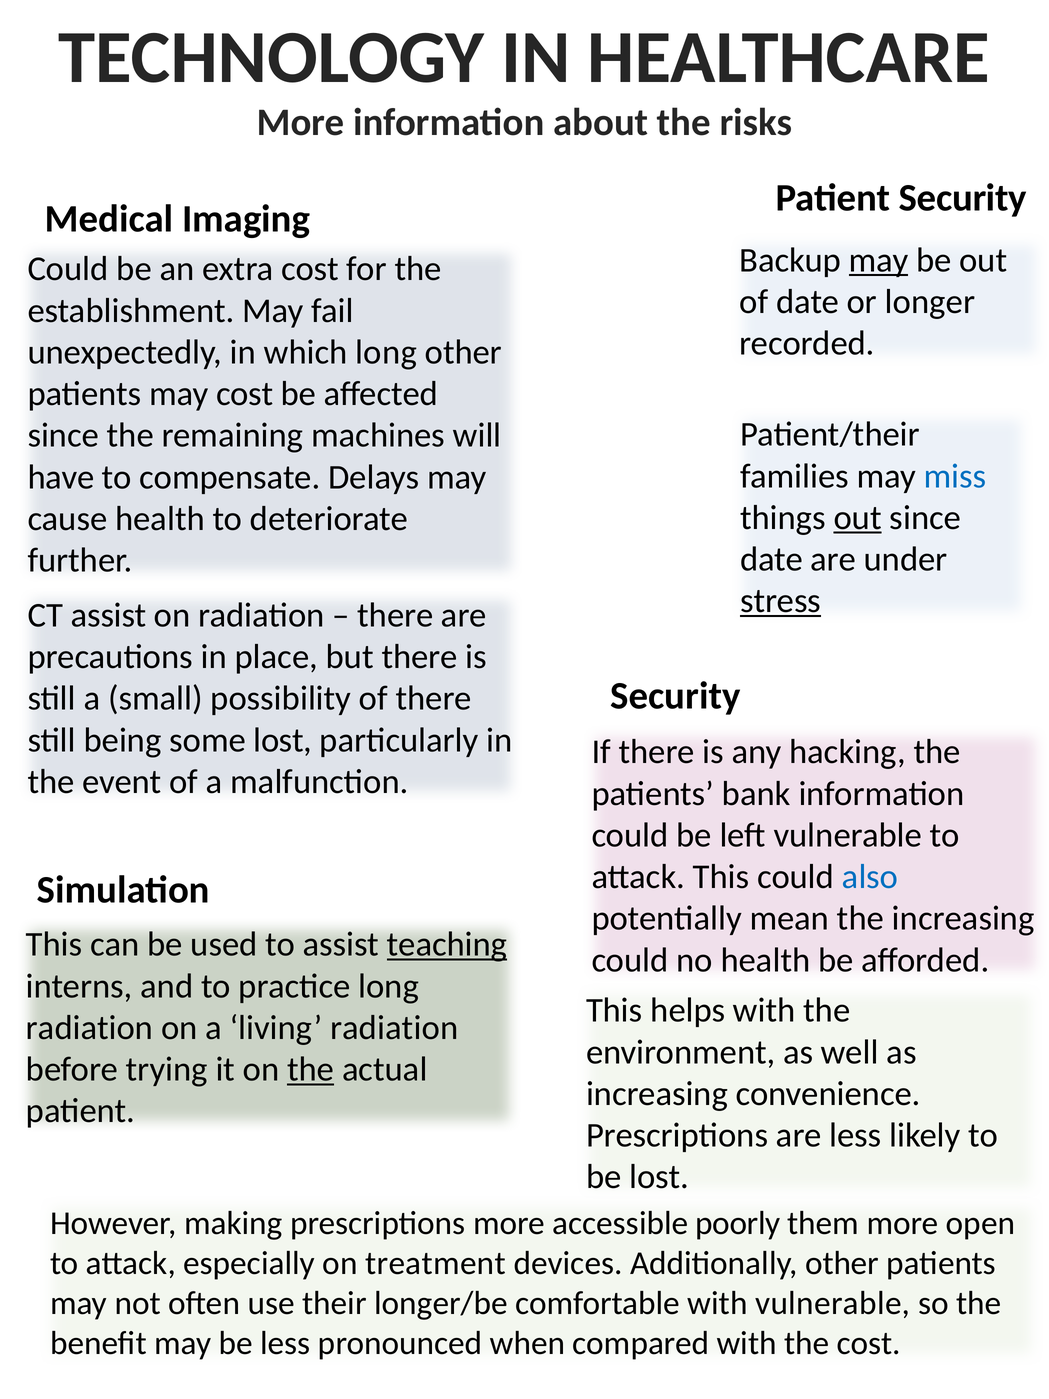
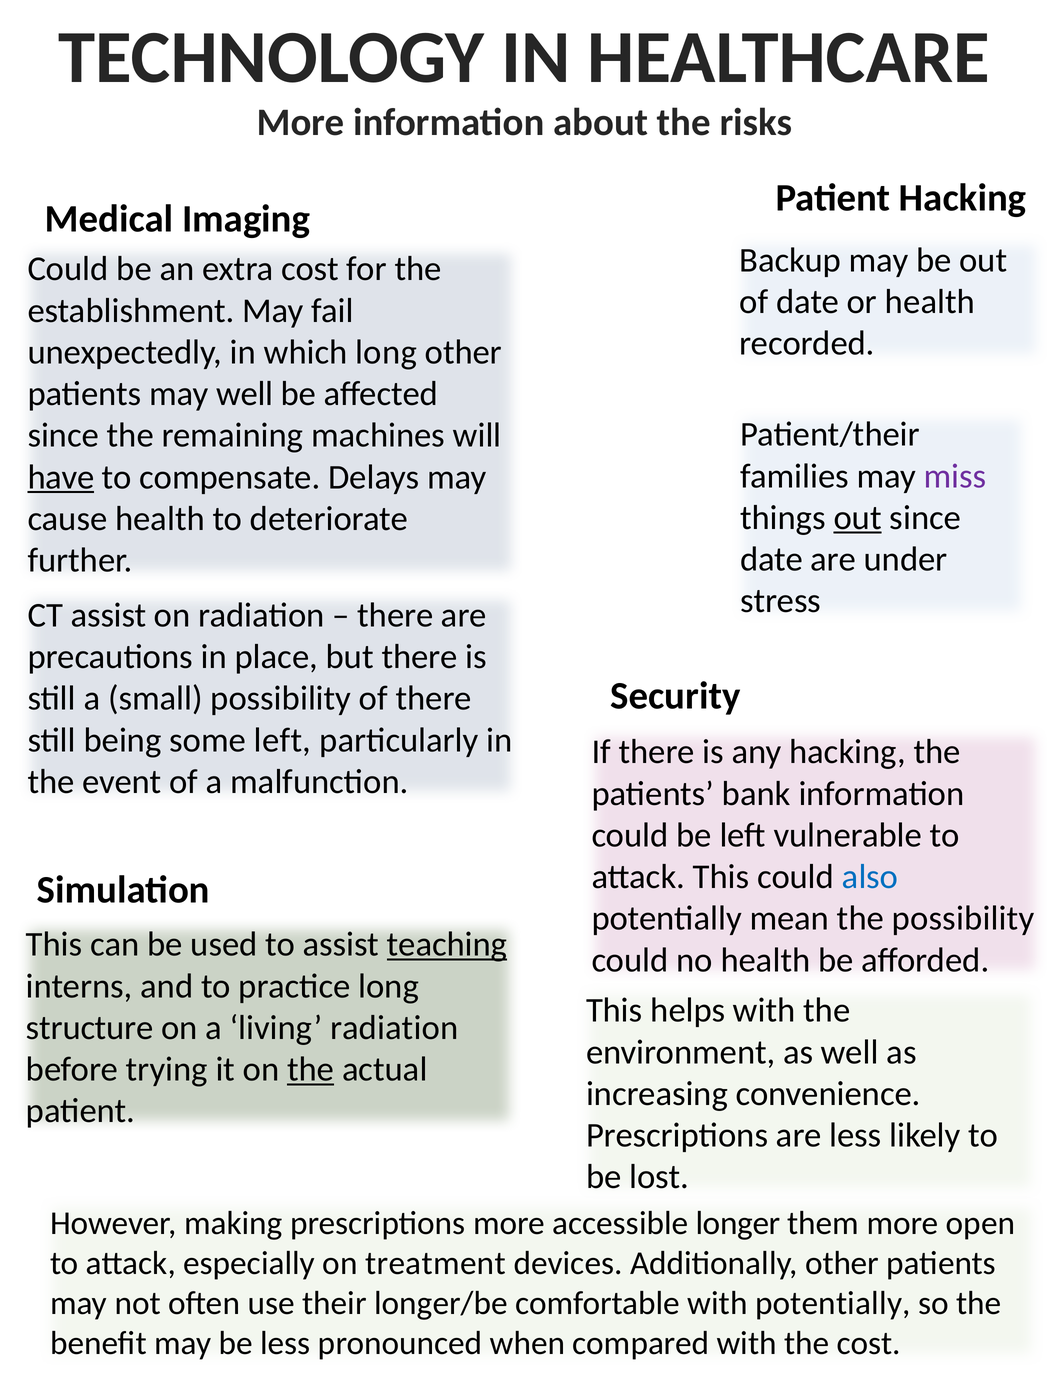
Patient Security: Security -> Hacking (963, 198)
may underline: present -> none (879, 260)
or longer: longer -> health (930, 302)
may cost: cost -> well (245, 394)
miss colour: blue -> purple (955, 476)
have underline: none -> present (61, 477)
stress underline: present -> none (781, 601)
some lost: lost -> left (282, 740)
the increasing: increasing -> possibility (963, 918)
radiation: radiation -> structure (90, 1028)
poorly: poorly -> longer (738, 1223)
with vulnerable: vulnerable -> potentially (833, 1303)
